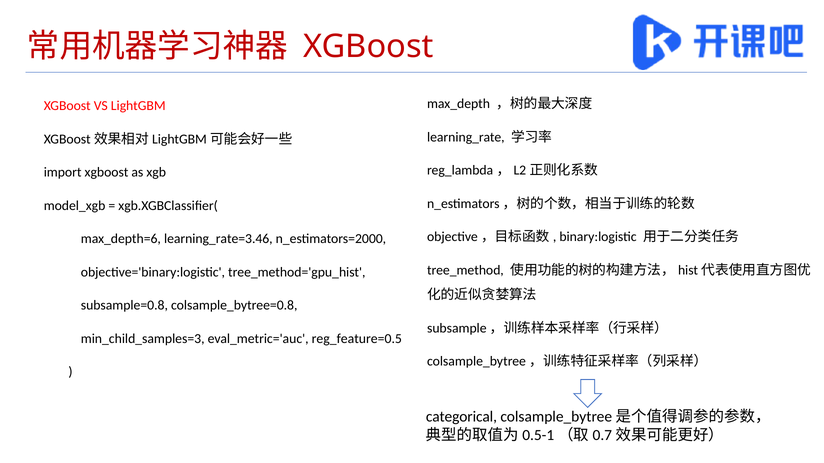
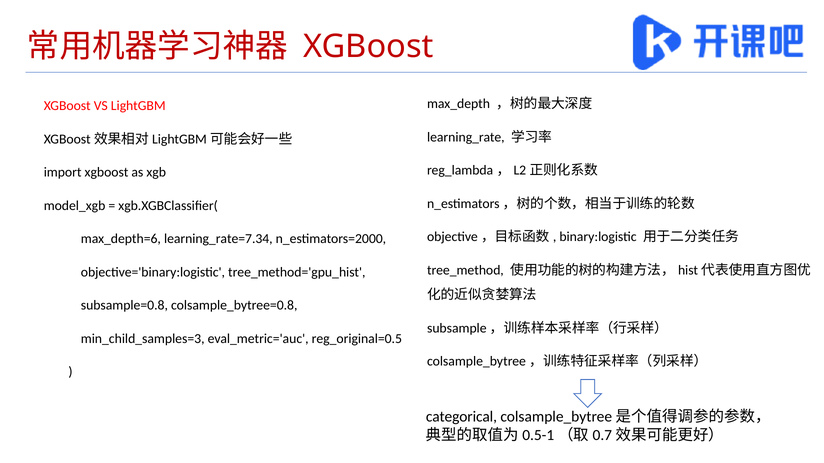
learning_rate=3.46: learning_rate=3.46 -> learning_rate=7.34 (218, 239)
reg_feature=0.5: reg_feature=0.5 -> reg_original=0.5 (357, 339)
